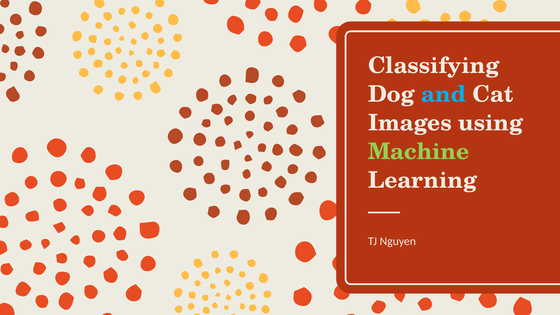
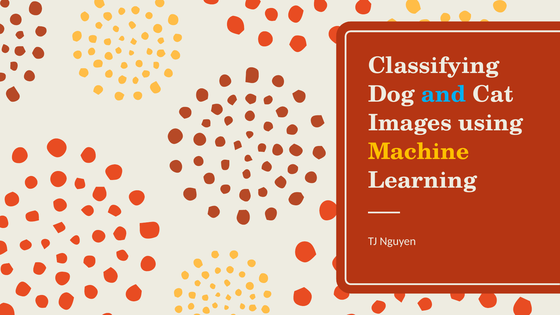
Machine colour: light green -> yellow (419, 152)
